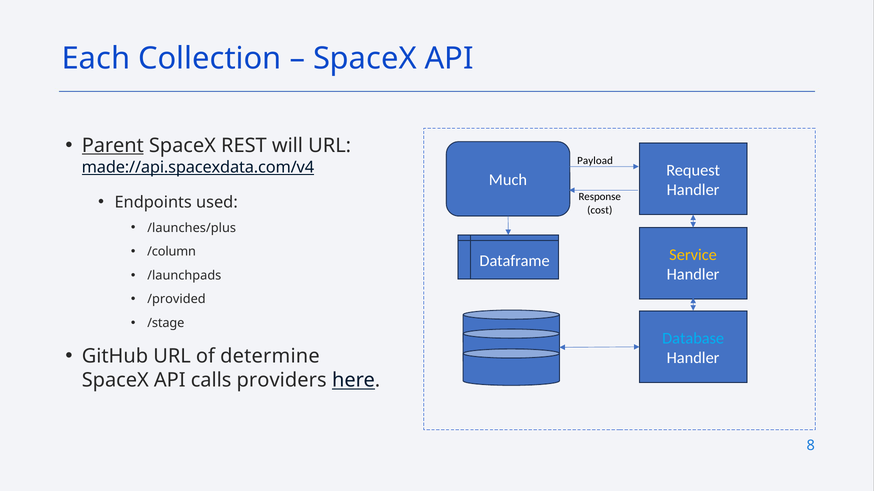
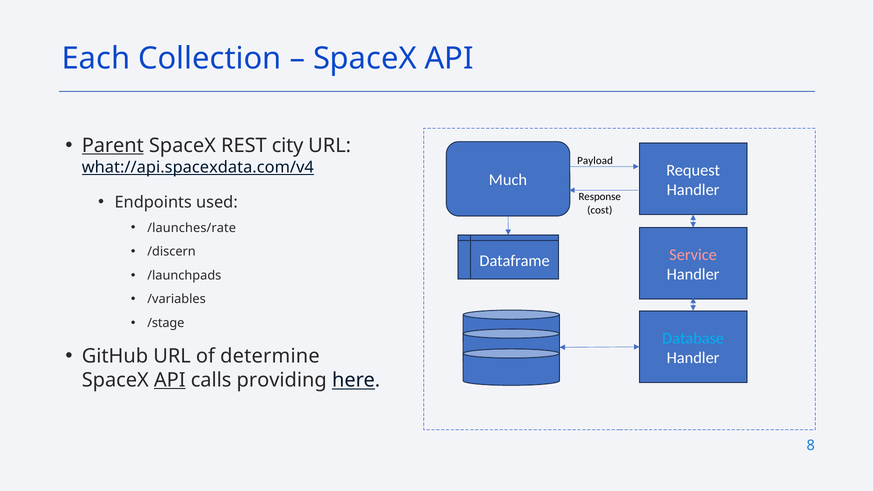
will: will -> city (288, 146)
made://api.spacexdata.com/v4: made://api.spacexdata.com/v4 -> what://api.spacexdata.com/v4 (198, 167)
/launches/plus: /launches/plus -> /launches/rate (192, 228)
/column: /column -> /discern (172, 252)
Service colour: yellow -> pink (693, 255)
/provided: /provided -> /variables (177, 300)
API underline: none -> present (170, 380)
providers: providers -> providing (282, 380)
